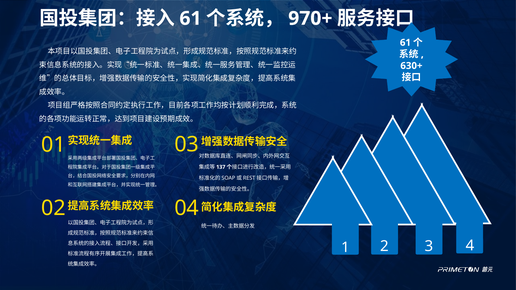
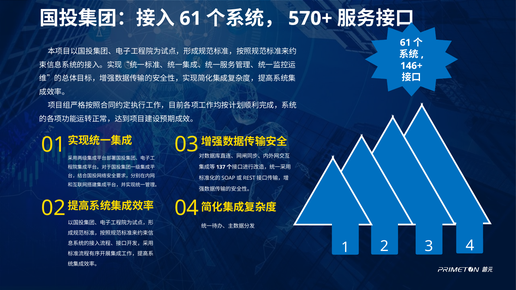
970+: 970+ -> 570+ (310, 18)
630+: 630+ -> 146+ (411, 66)
